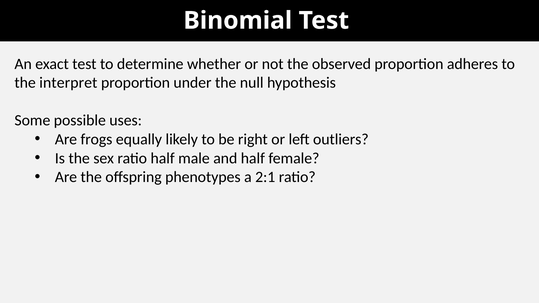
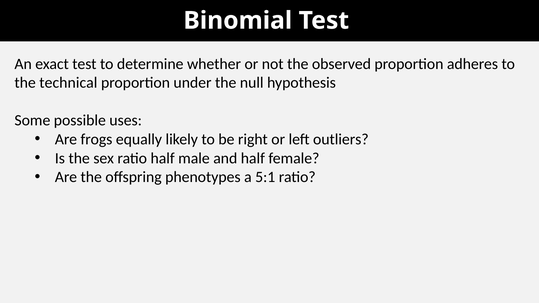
interpret: interpret -> technical (68, 83)
2:1: 2:1 -> 5:1 (265, 177)
